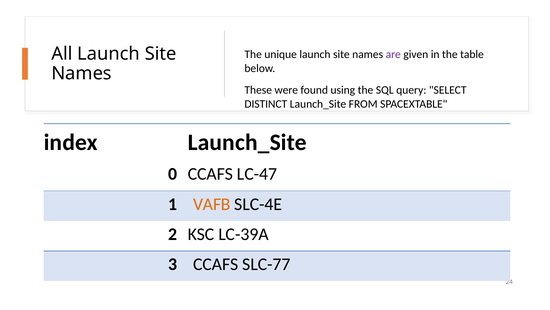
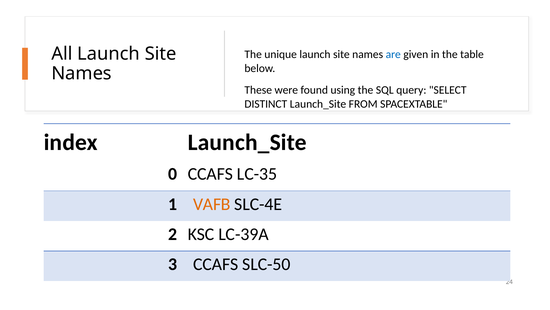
are colour: purple -> blue (393, 54)
LC-47: LC-47 -> LC-35 (257, 174)
SLC-77: SLC-77 -> SLC-50 (266, 264)
